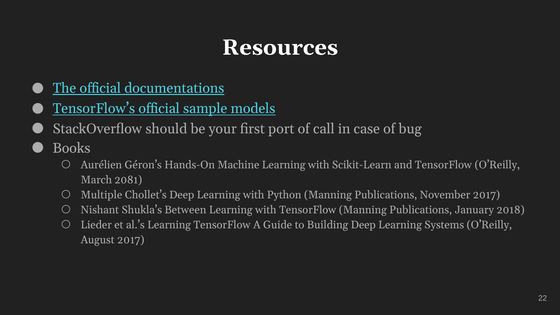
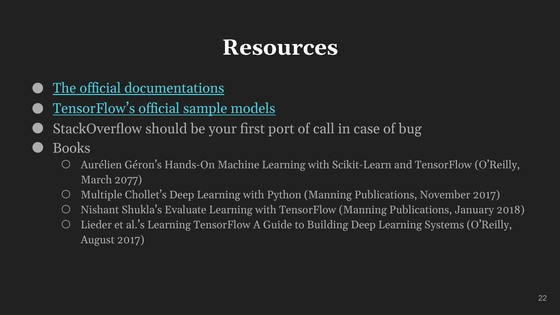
2081: 2081 -> 2077 (128, 180)
Between: Between -> Evaluate (186, 210)
